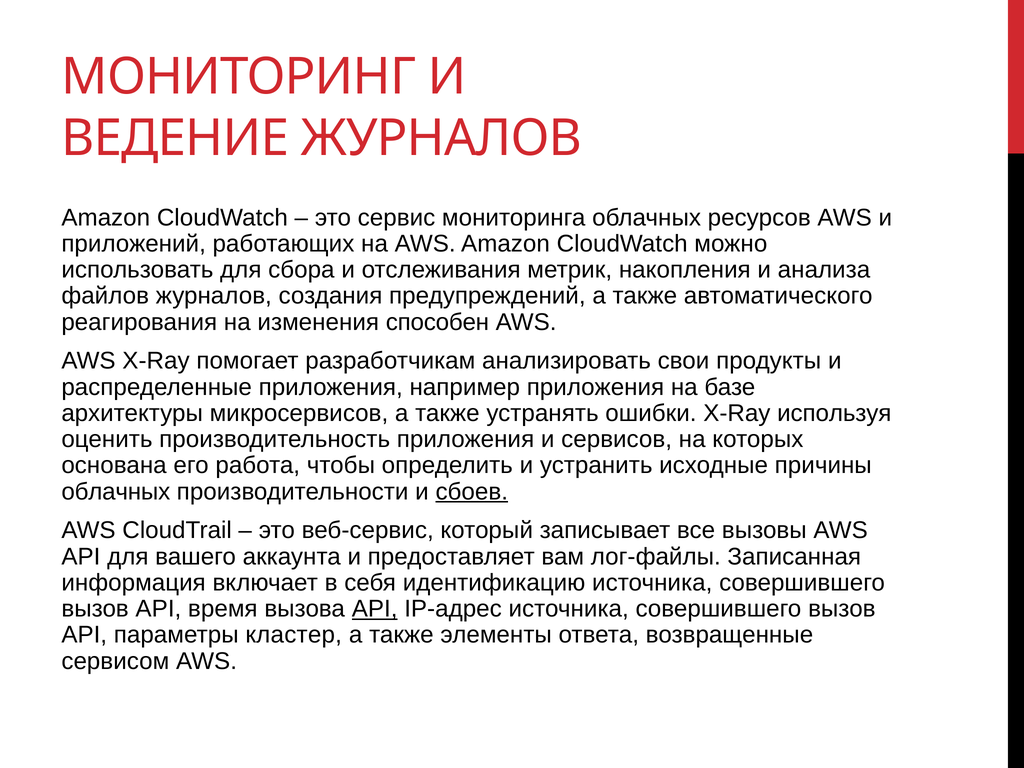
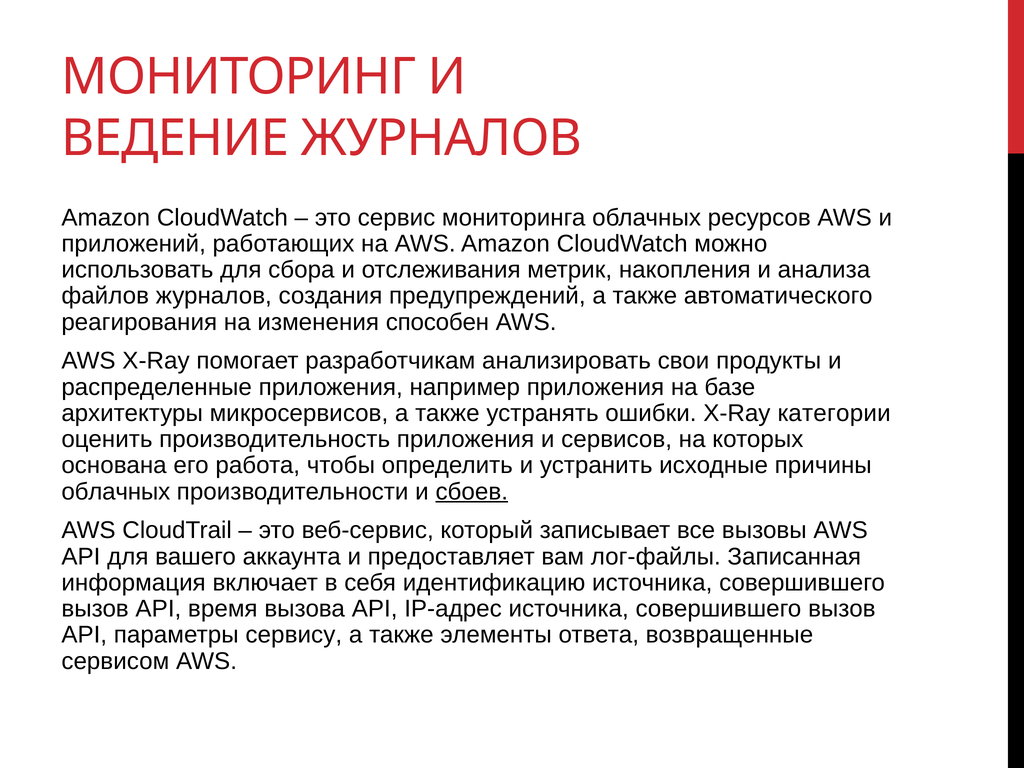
используя: используя -> категории (834, 413)
API underline: present -> none (375, 609)
кластер: кластер -> сервису (294, 635)
